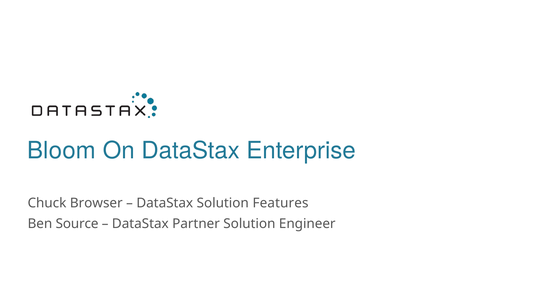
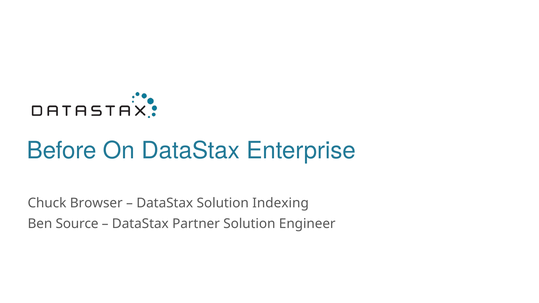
Bloom: Bloom -> Before (62, 151)
Features: Features -> Indexing (281, 203)
